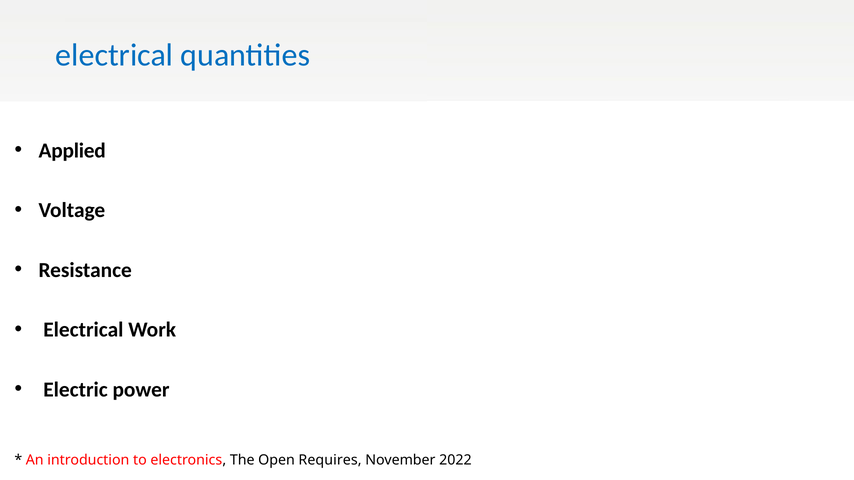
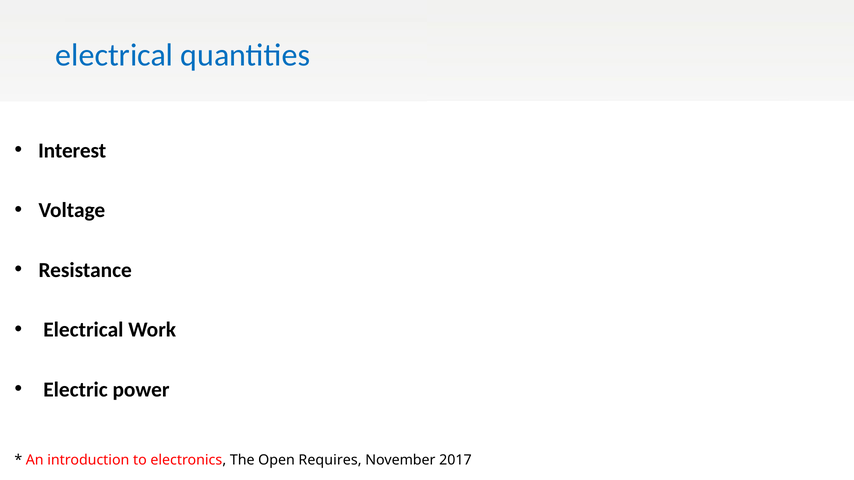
Applied: Applied -> Interest (72, 151)
2022: 2022 -> 2017 (455, 460)
